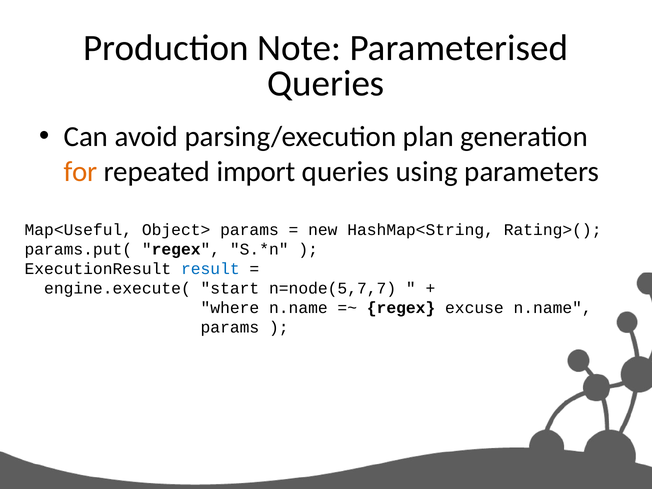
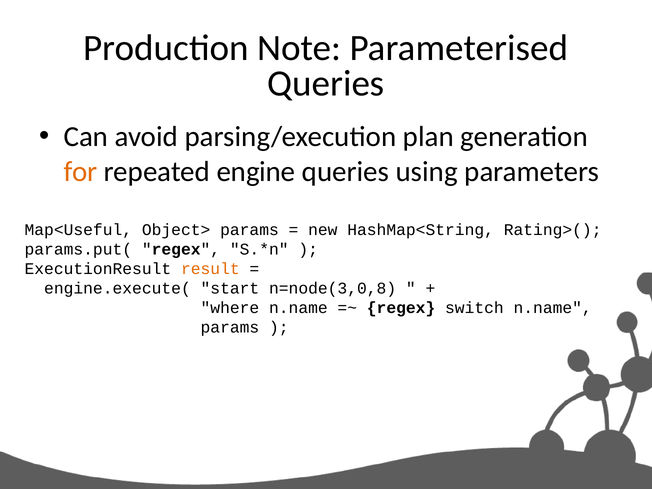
import: import -> engine (256, 172)
result colour: blue -> orange (210, 269)
n=node(5,7,7: n=node(5,7,7 -> n=node(3,0,8 (333, 288)
excuse: excuse -> switch (474, 308)
